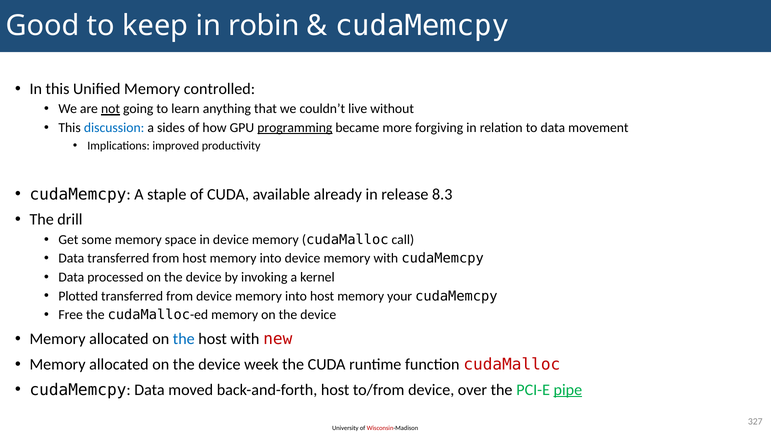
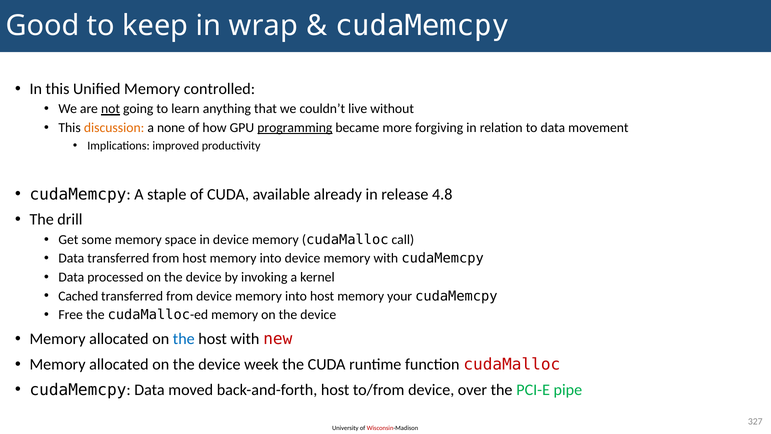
robin: robin -> wrap (263, 26)
discussion colour: blue -> orange (114, 128)
sides: sides -> none (171, 128)
8.3: 8.3 -> 4.8 (442, 194)
Plotted: Plotted -> Cached (78, 296)
pipe underline: present -> none (568, 389)
